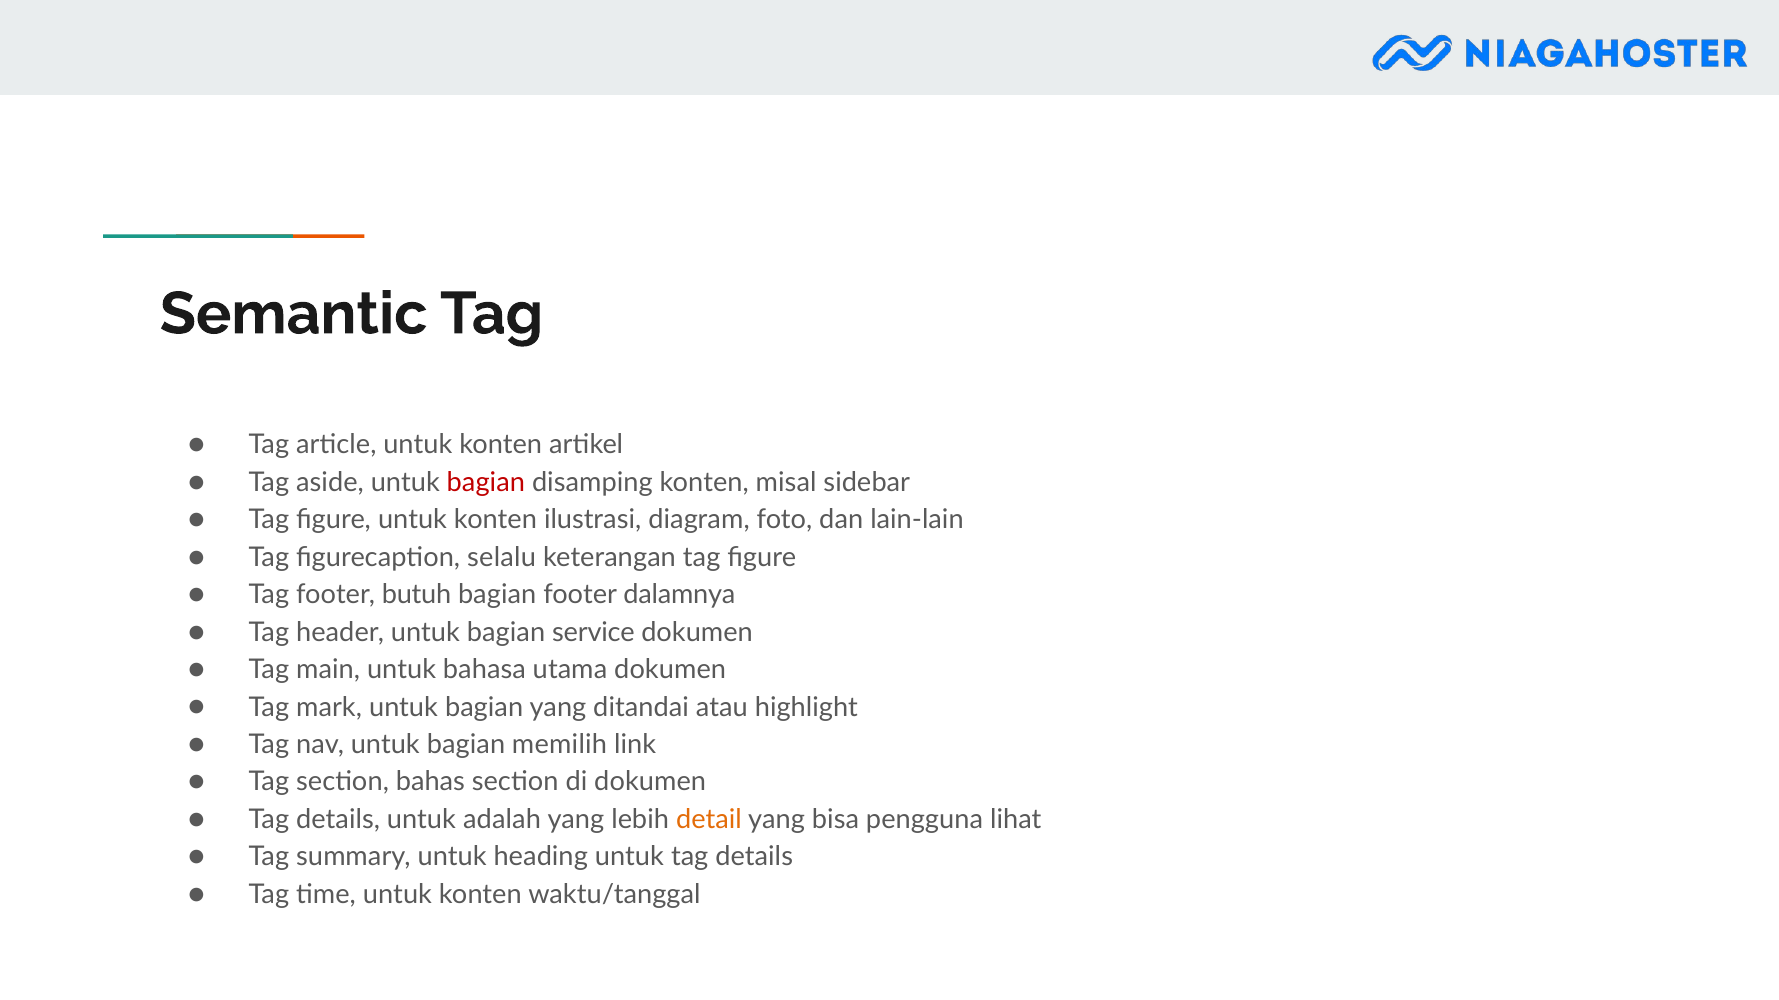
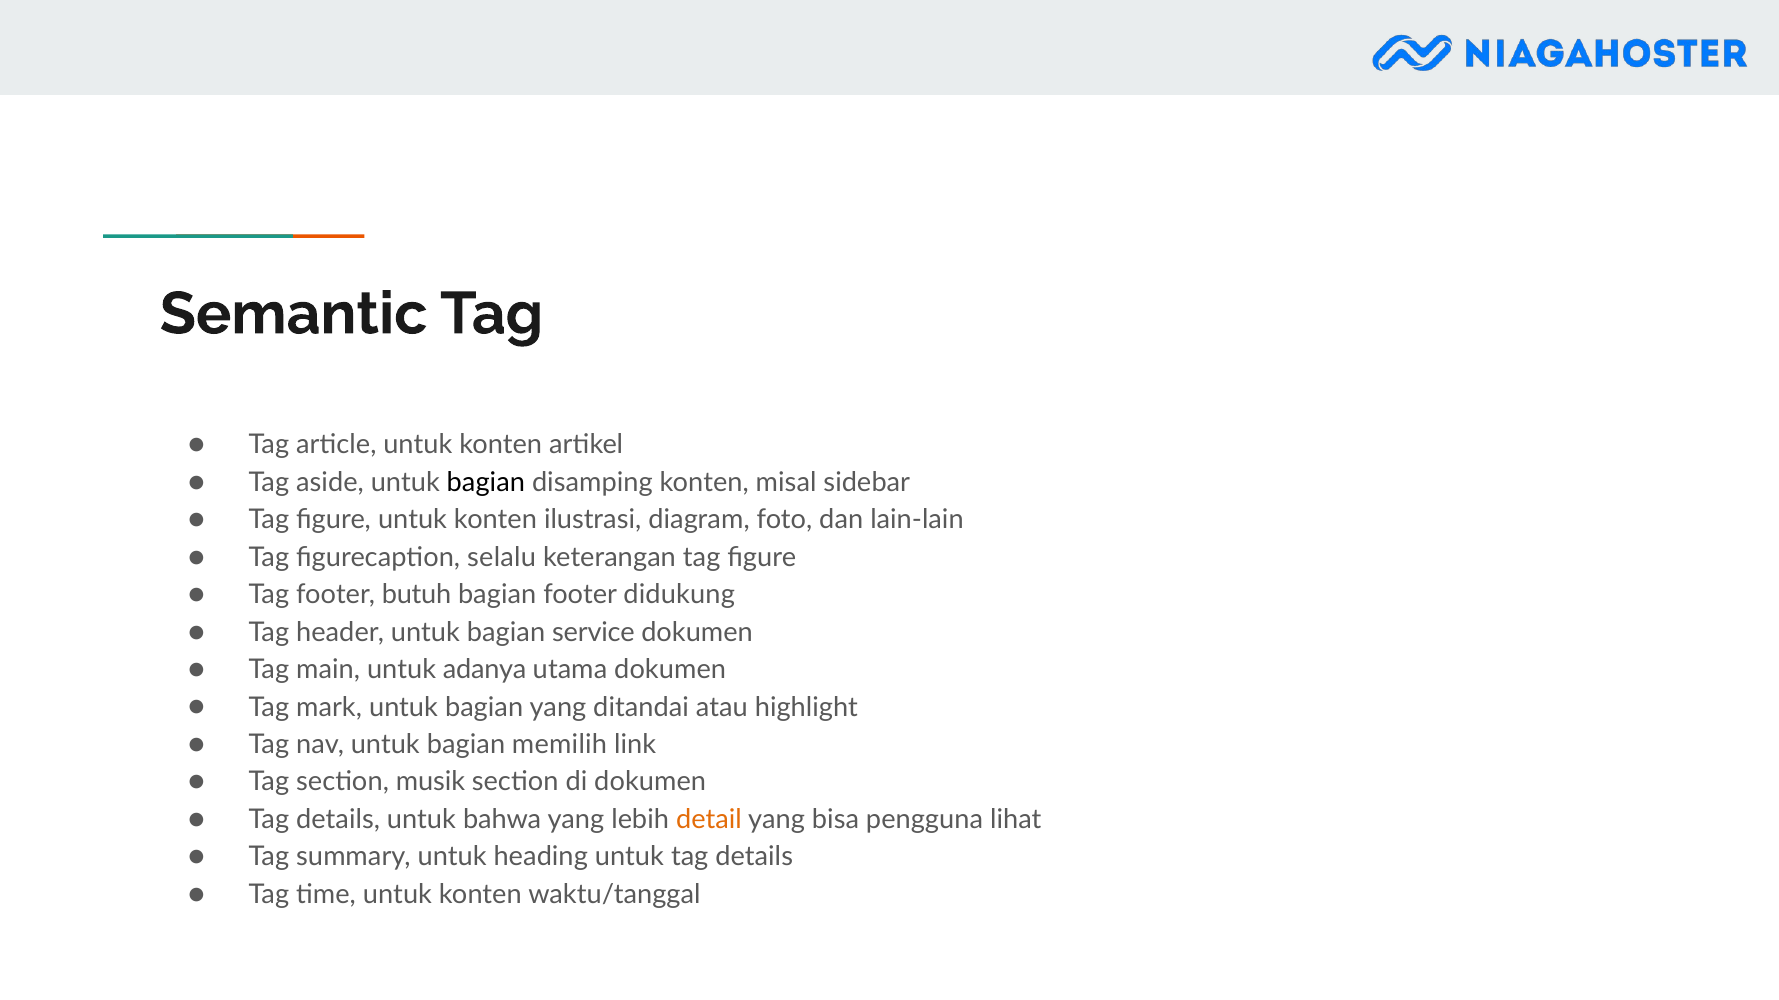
bagian colour: red -> black (486, 483)
dalamnya: dalamnya -> didukung (679, 595)
bahasa: bahasa -> adanya (485, 670)
bahas: bahas -> musik (430, 783)
adalah: adalah -> bahwa (502, 820)
